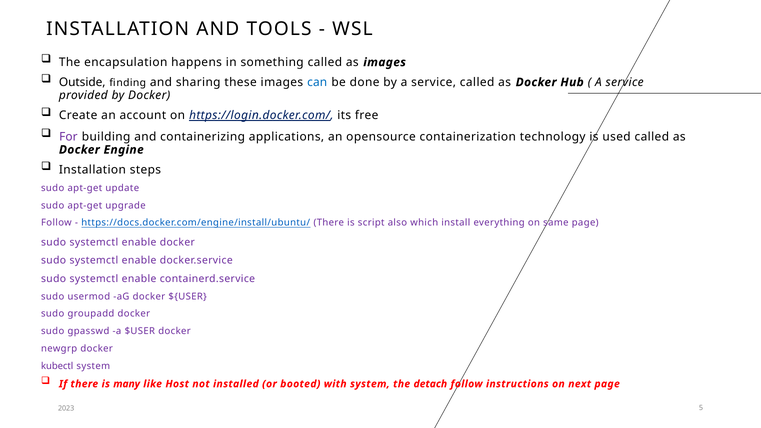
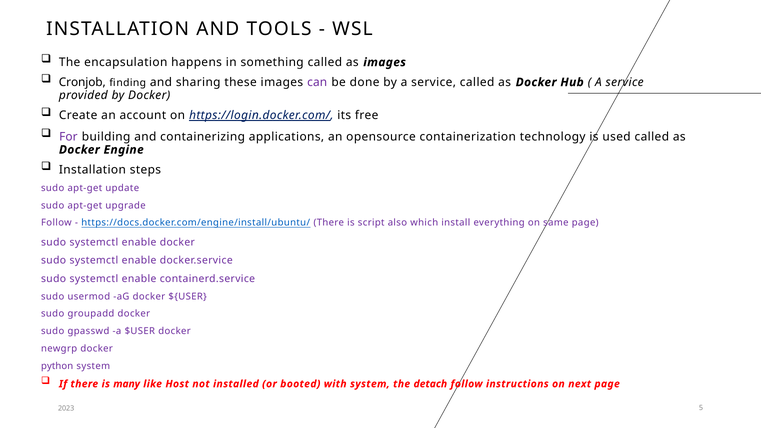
Outside: Outside -> Cronjob (82, 82)
can colour: blue -> purple (317, 82)
kubectl: kubectl -> python (57, 366)
